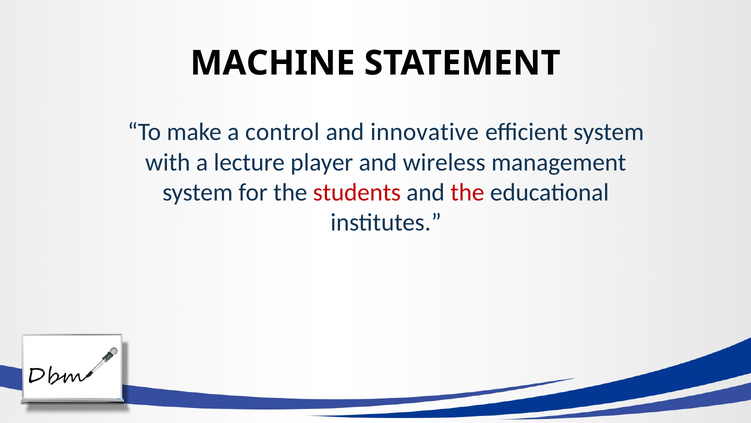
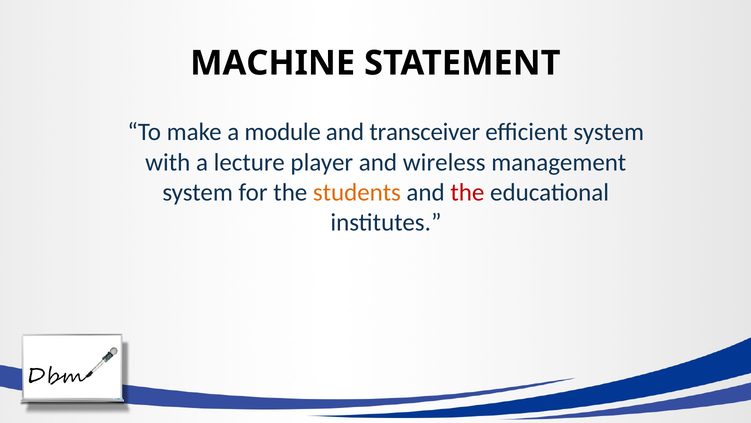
control: control -> module (283, 132)
innovative: innovative -> transceiver (425, 132)
students colour: red -> orange (357, 192)
